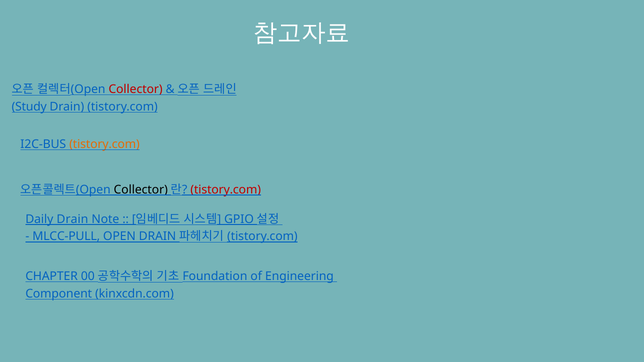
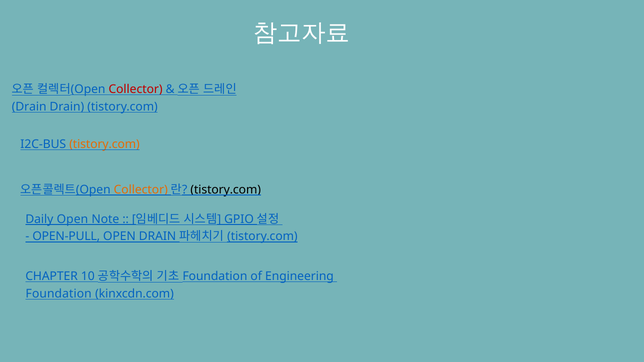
Study: Study -> Drain (29, 107)
Collector colour: black -> orange (141, 190)
tistory.com colour: red -> black (226, 190)
Daily Drain: Drain -> Open (72, 219)
MLCC-PULL: MLCC-PULL -> OPEN-PULL (66, 237)
00: 00 -> 10 (88, 277)
Component: Component -> Foundation (59, 294)
